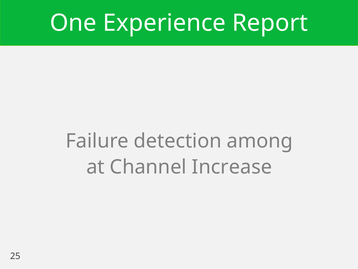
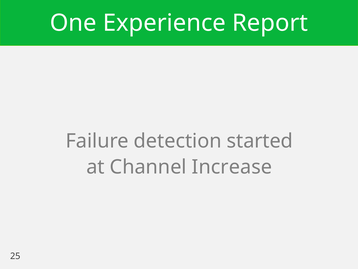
among: among -> started (260, 141)
